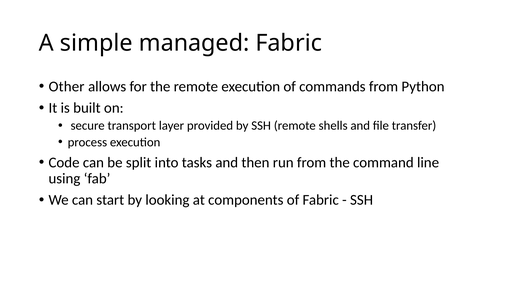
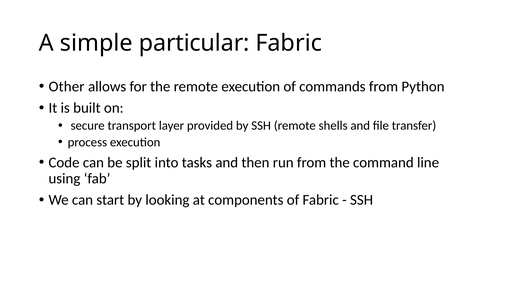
managed: managed -> particular (194, 43)
